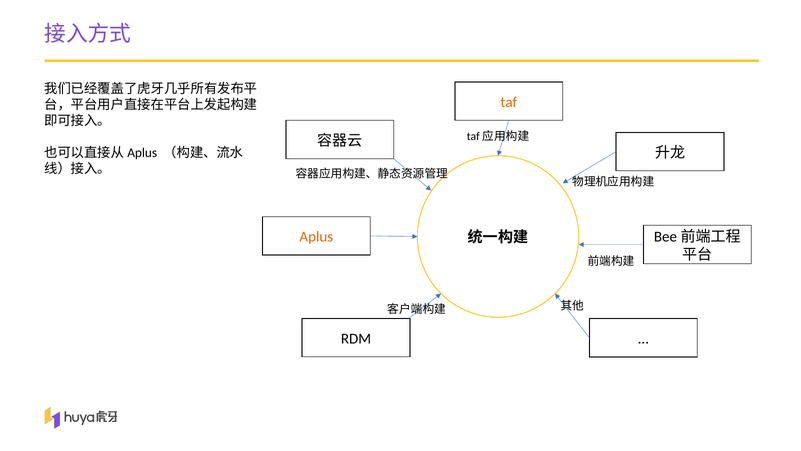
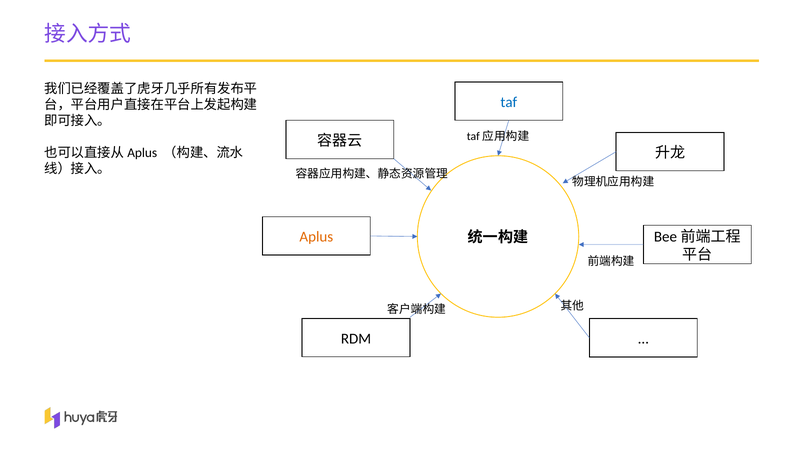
taf colour: orange -> blue (509, 102)
